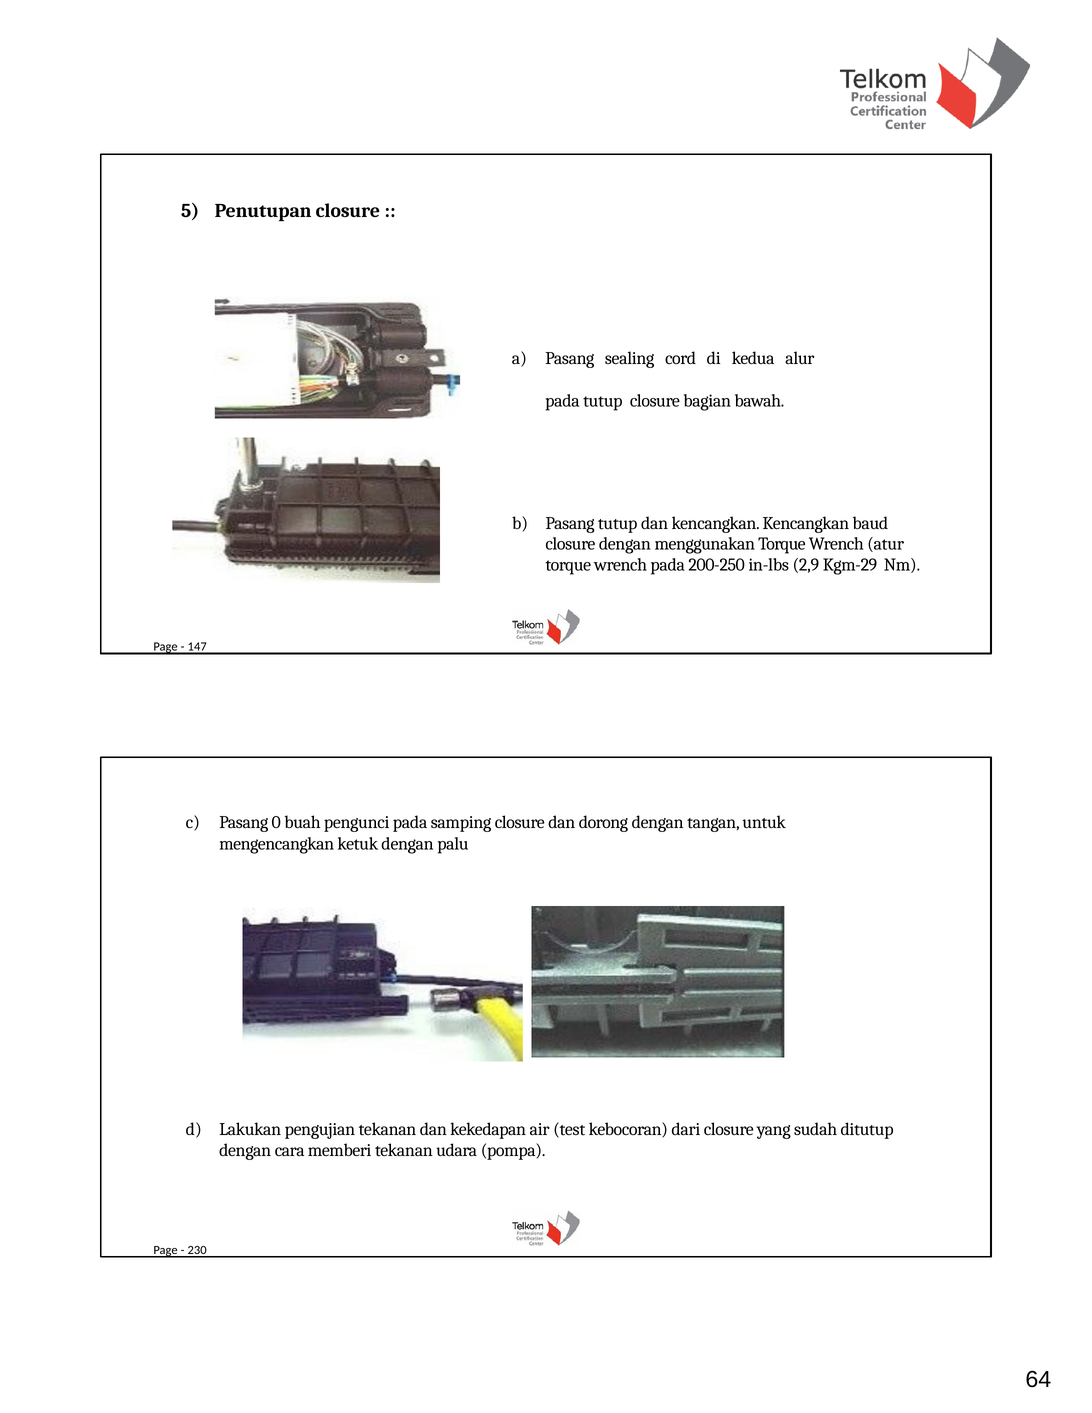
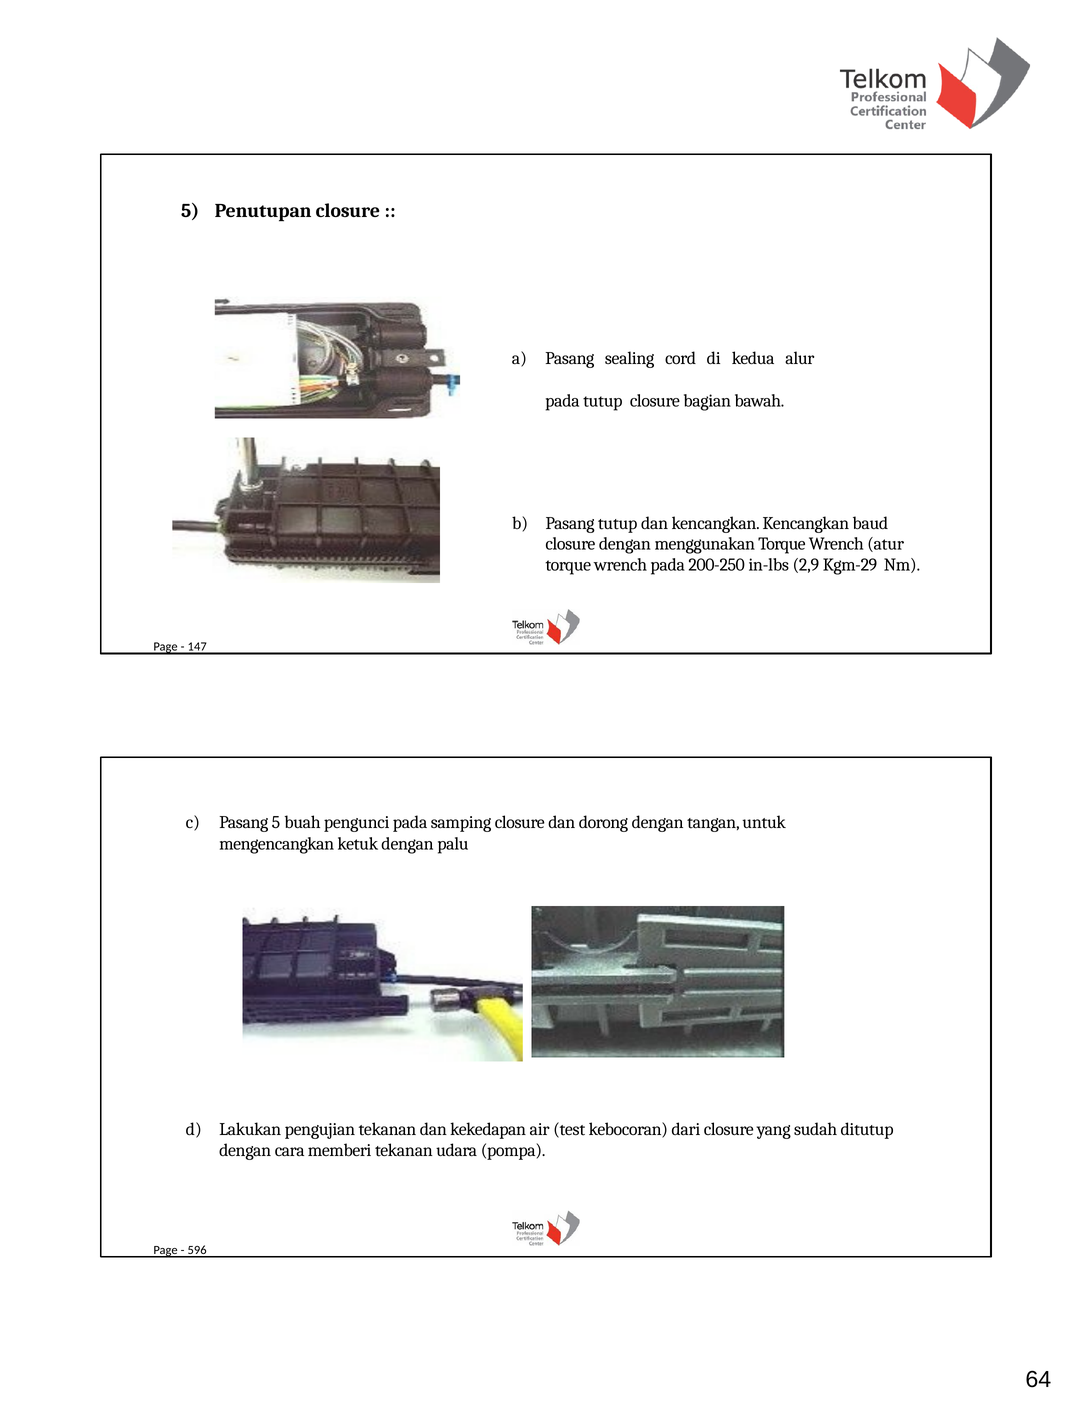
Pasang 0: 0 -> 5 (276, 823)
230: 230 -> 596 (197, 1250)
